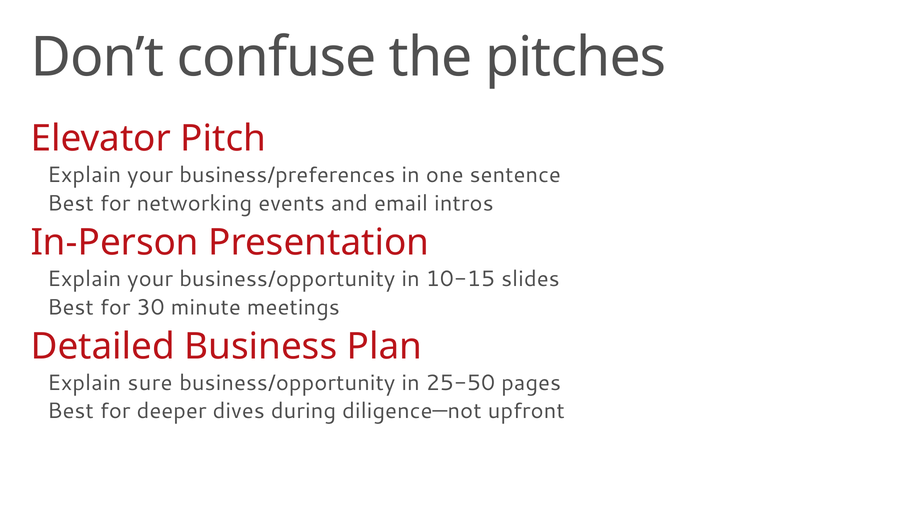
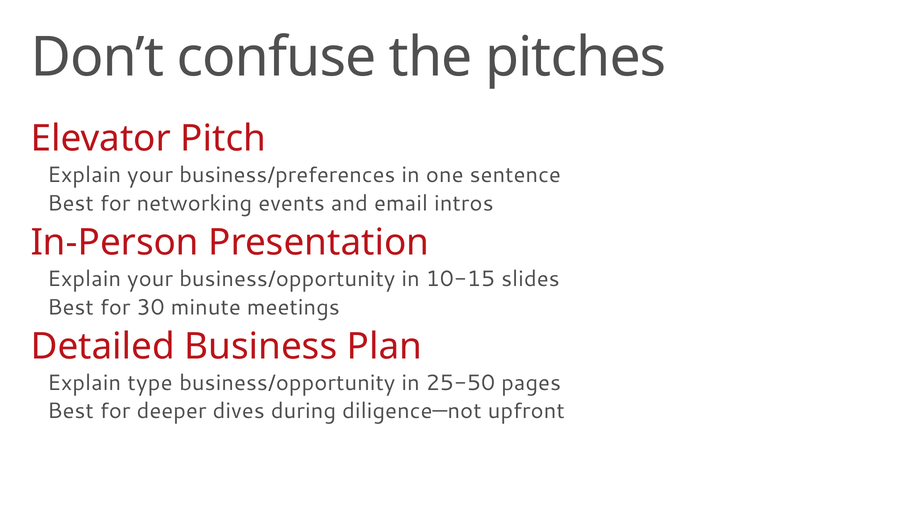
sure: sure -> type (150, 383)
